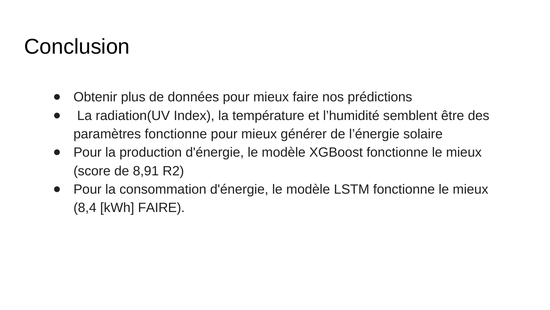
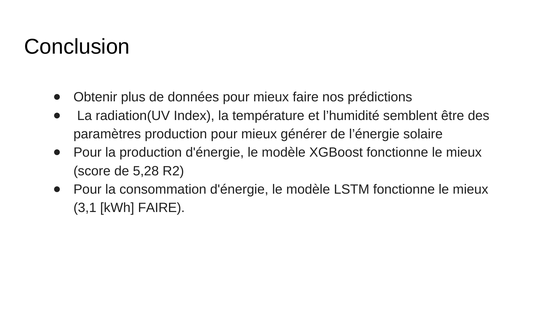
paramètres fonctionne: fonctionne -> production (176, 134)
8,91: 8,91 -> 5,28 (146, 171)
8,4: 8,4 -> 3,1 (85, 207)
